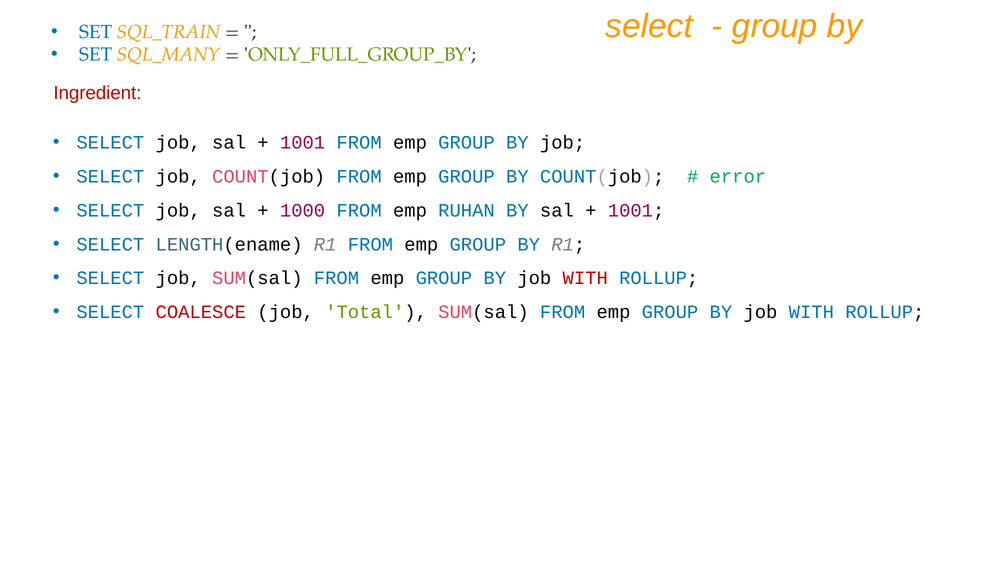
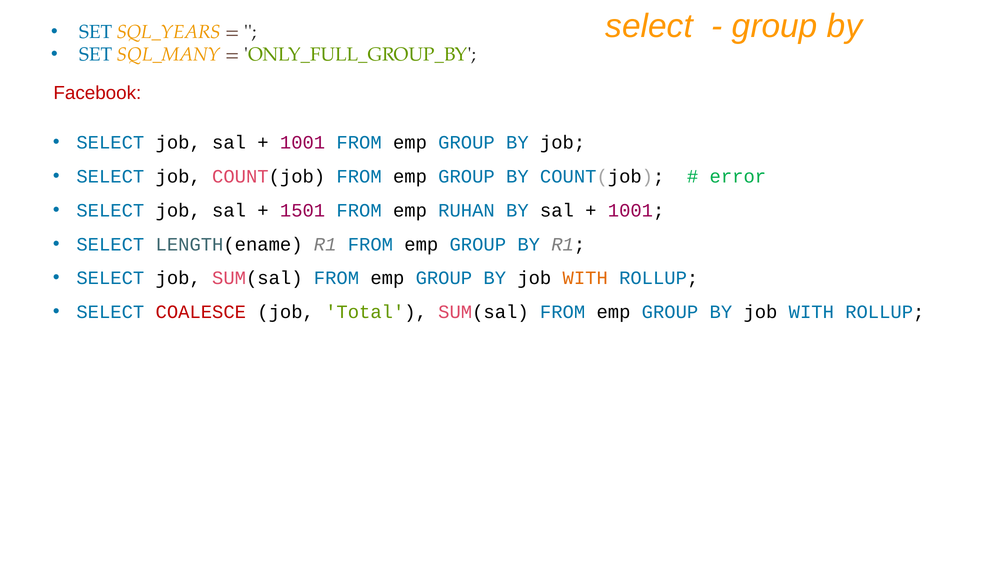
SQL_TRAIN: SQL_TRAIN -> SQL_YEARS (169, 32)
Ingredient: Ingredient -> Facebook (97, 93)
1000: 1000 -> 1501 (303, 210)
WITH colour: red -> orange (585, 278)
